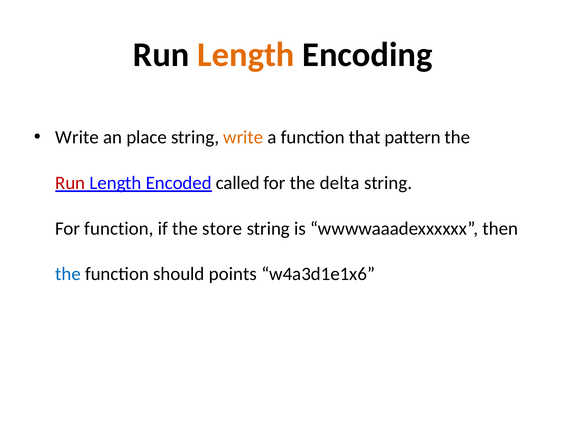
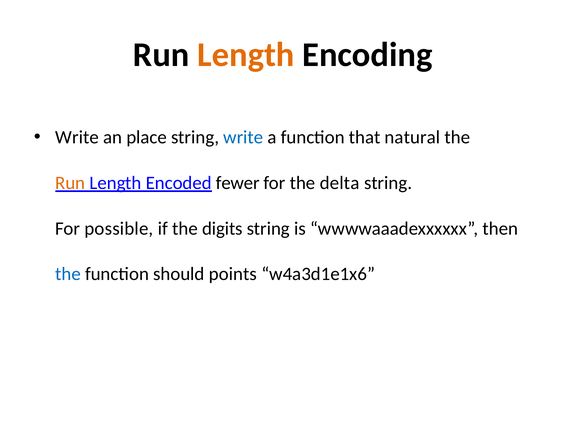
write colour: orange -> blue (243, 137)
pattern: pattern -> natural (412, 137)
Run colour: red -> orange (70, 183)
called: called -> fewer (238, 183)
For function: function -> possible (119, 228)
store: store -> digits (222, 228)
